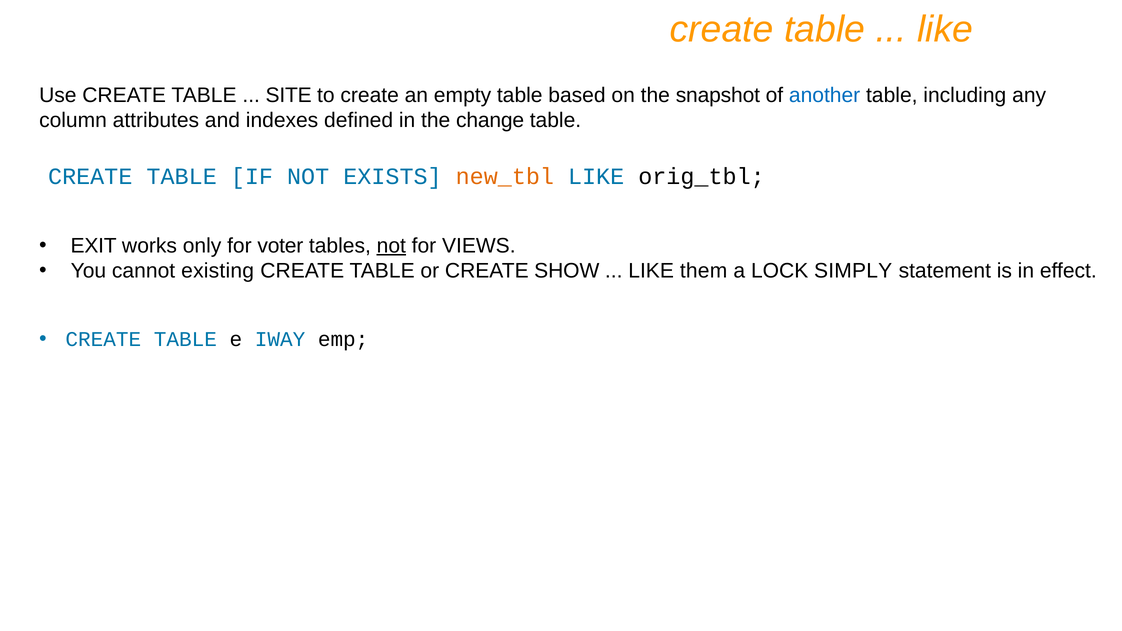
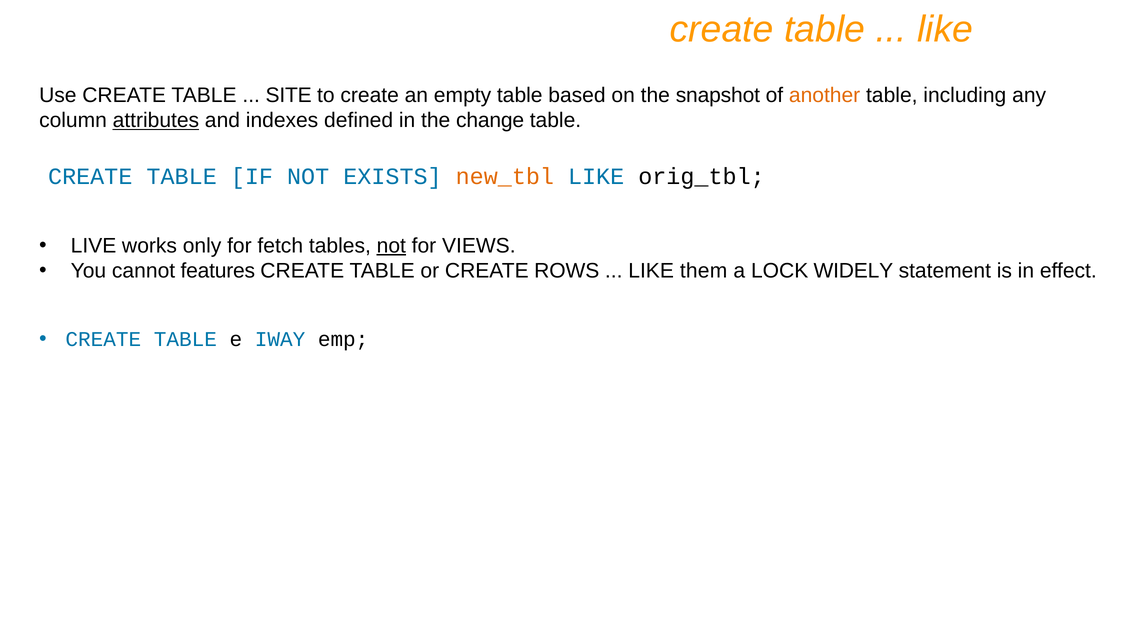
another colour: blue -> orange (825, 95)
attributes underline: none -> present (156, 121)
EXIT: EXIT -> LIVE (94, 246)
voter: voter -> fetch (280, 246)
existing: existing -> features (218, 271)
SHOW: SHOW -> ROWS (567, 271)
SIMPLY: SIMPLY -> WIDELY (853, 271)
